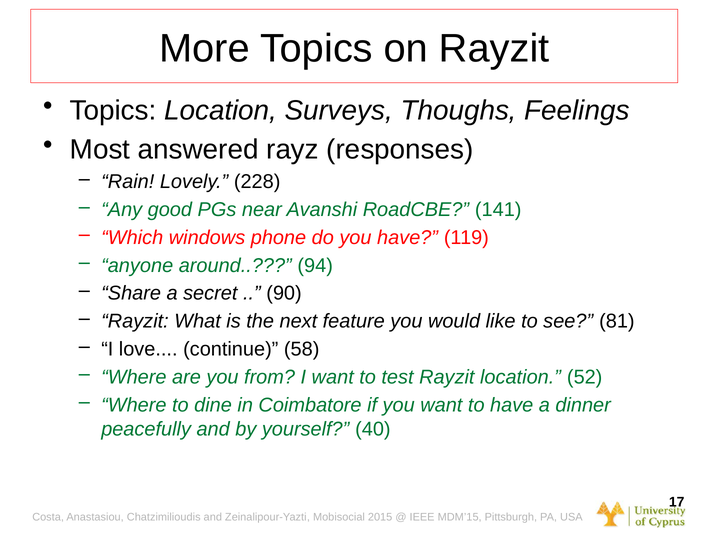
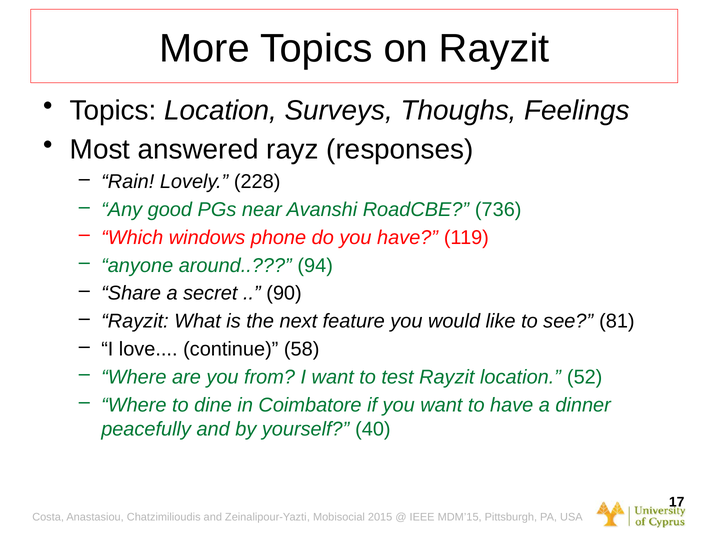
141: 141 -> 736 (498, 210)
